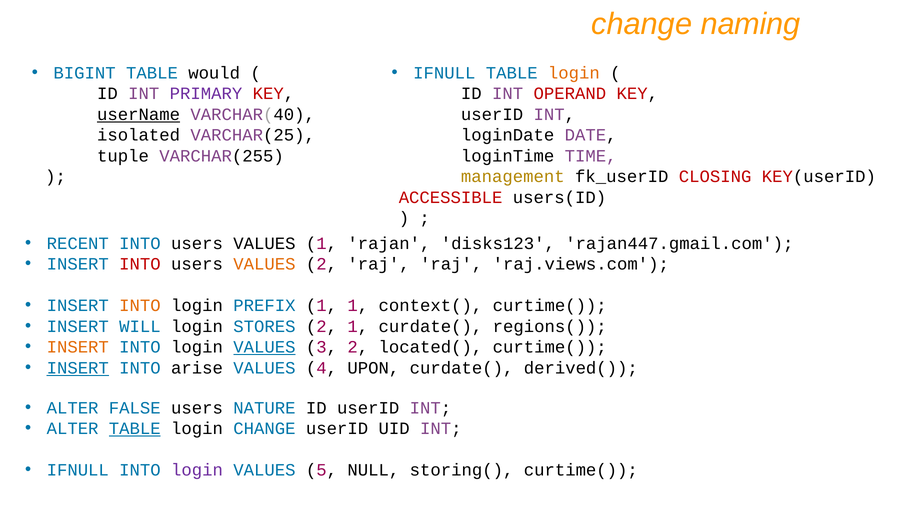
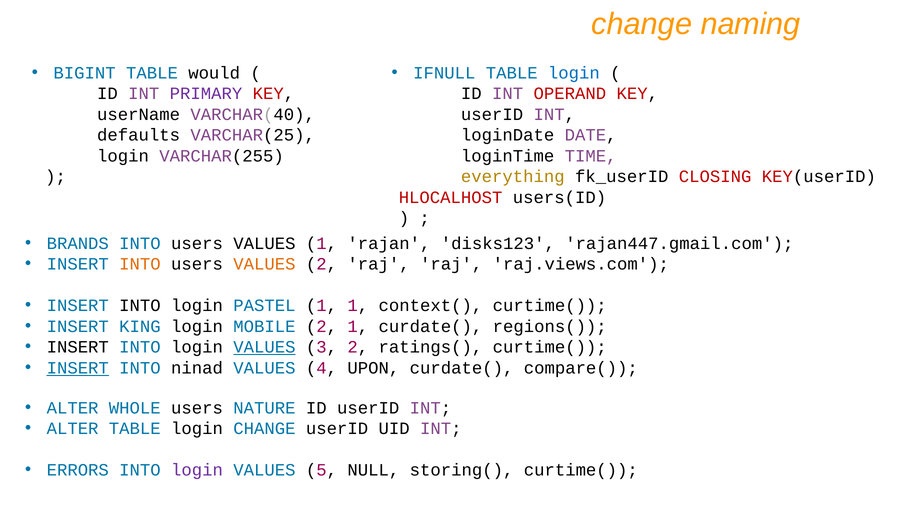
login colour: orange -> blue (574, 73)
userName underline: present -> none (139, 114)
isolated: isolated -> defaults (139, 135)
tuple: tuple -> login (123, 156)
management: management -> everything (513, 177)
ACCESSIBLE: ACCESSIBLE -> HLOCALHOST (451, 197)
RECENT: RECENT -> BRANDS (78, 243)
INTO colour: red -> orange (140, 264)
INTO colour: orange -> black (140, 305)
PREFIX: PREFIX -> PASTEL (264, 305)
WILL: WILL -> KING (140, 326)
STORES: STORES -> MOBILE (264, 326)
INSERT colour: orange -> black (78, 347)
located(: located( -> ratings( (430, 347)
arise: arise -> ninad (197, 368)
derived(: derived( -> compare( (581, 368)
FALSE: FALSE -> WHOLE (135, 408)
TABLE underline: present -> none (135, 428)
IFNULL: IFNULL -> ERRORS (78, 470)
